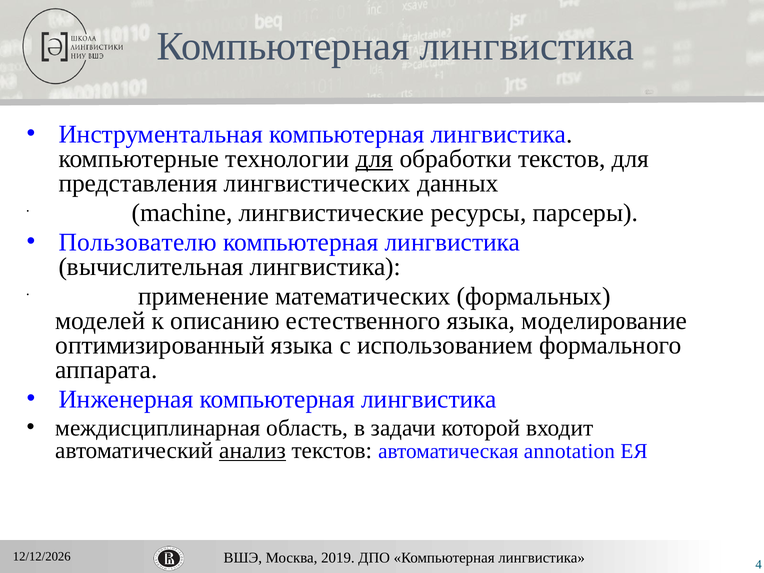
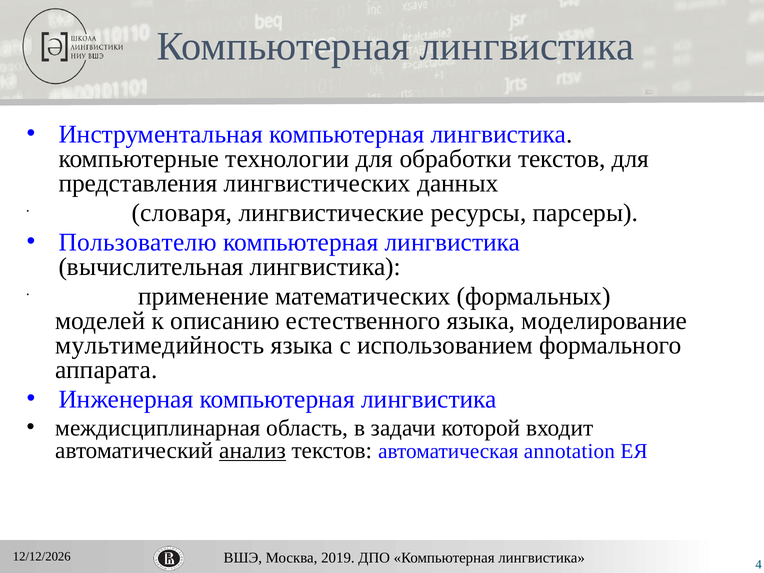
для underline: present -> none (374, 159)
machine: machine -> словаря (182, 213)
оптимизированный: оптимизированный -> мультимедийность (160, 345)
